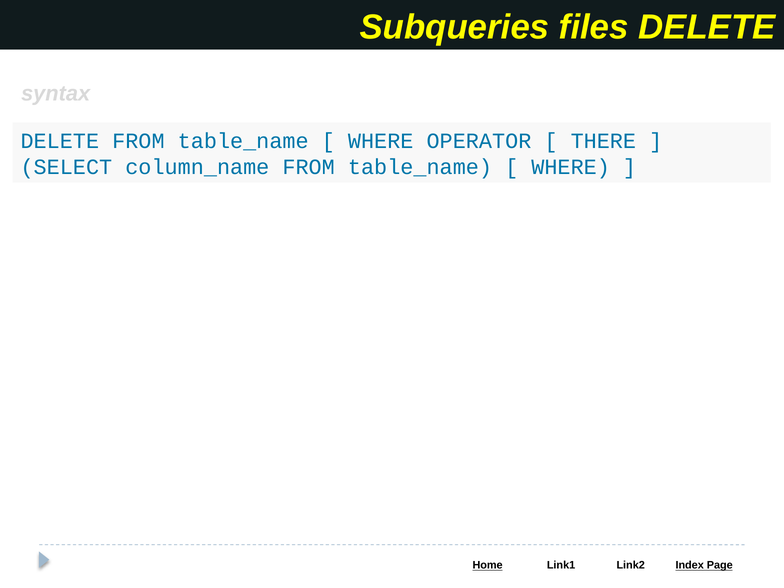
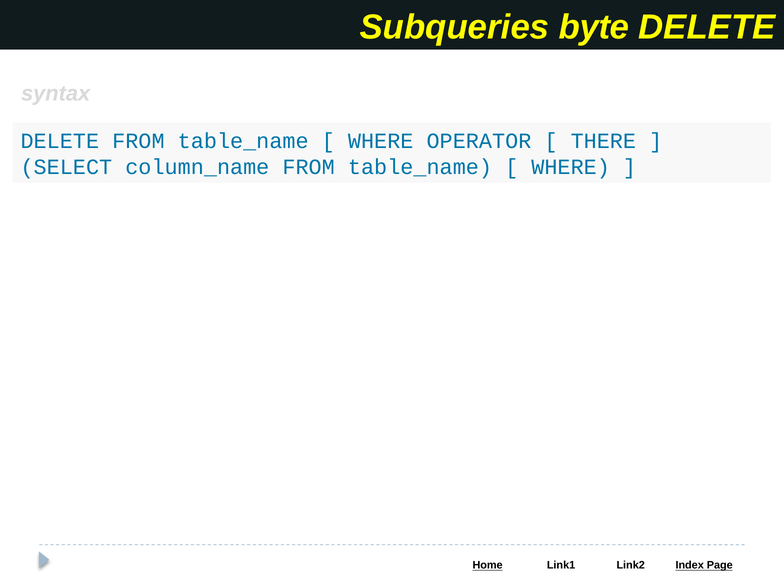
files: files -> byte (594, 27)
